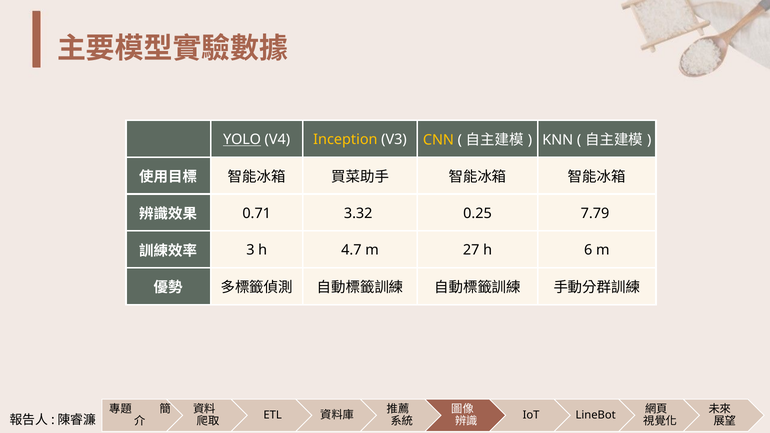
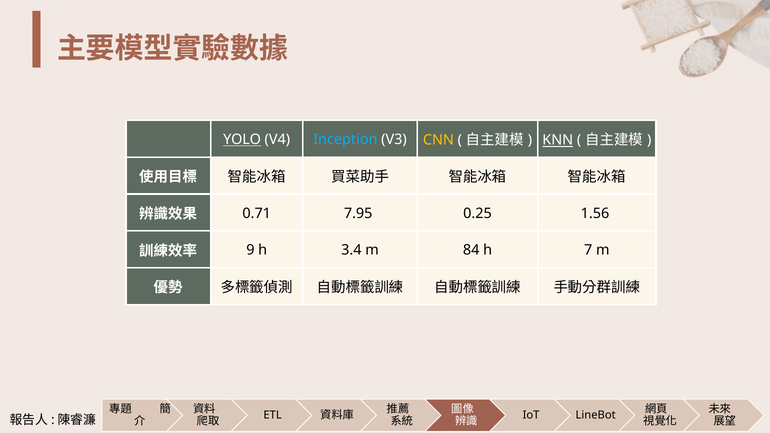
Inception colour: yellow -> light blue (345, 140)
KNN underline: none -> present (558, 140)
3.32: 3.32 -> 7.95 (358, 213)
7.79: 7.79 -> 1.56 (595, 213)
3: 3 -> 9 (250, 250)
4.7: 4.7 -> 3.4 (351, 250)
27: 27 -> 84 (471, 250)
6: 6 -> 7 (588, 250)
